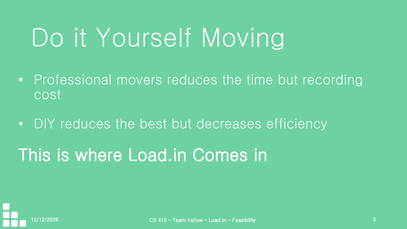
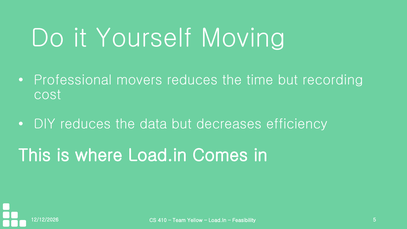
best: best -> data (153, 124)
